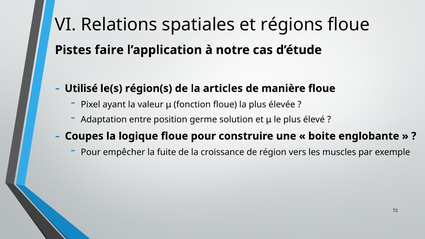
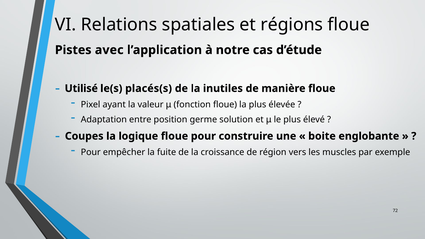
faire: faire -> avec (109, 50)
région(s: région(s -> placés(s (149, 88)
articles: articles -> inutiles (223, 88)
